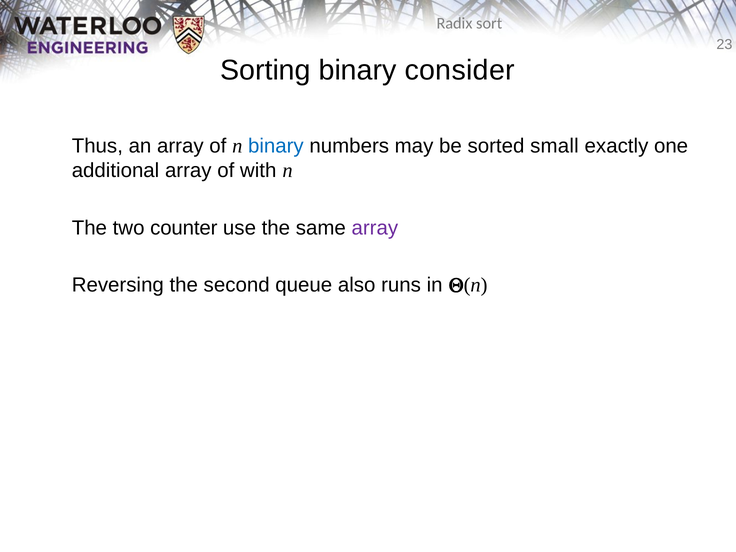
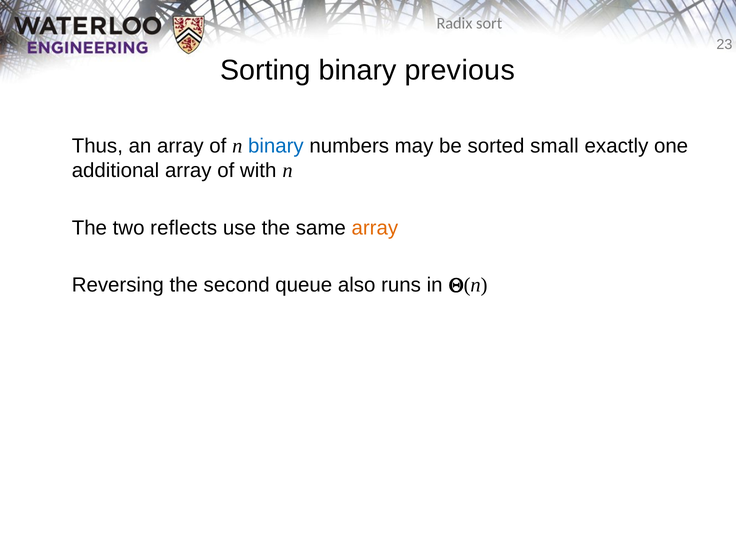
consider: consider -> previous (460, 70)
counter: counter -> reflects (184, 228)
array colour: purple -> orange (375, 228)
